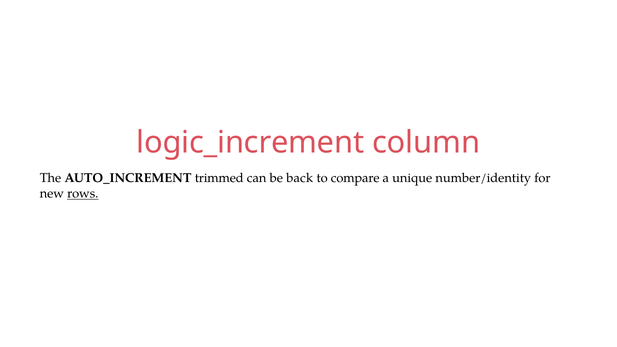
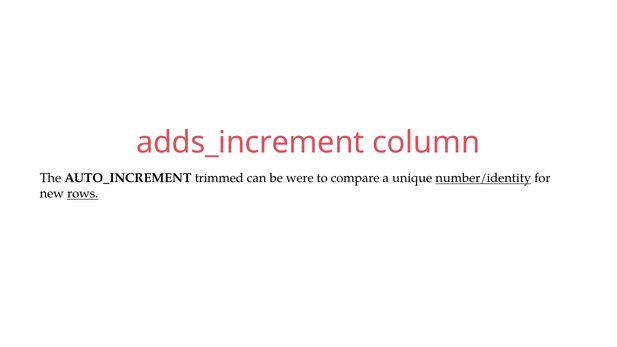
logic_increment: logic_increment -> adds_increment (250, 142)
back: back -> were (300, 178)
number/identity underline: none -> present (483, 178)
